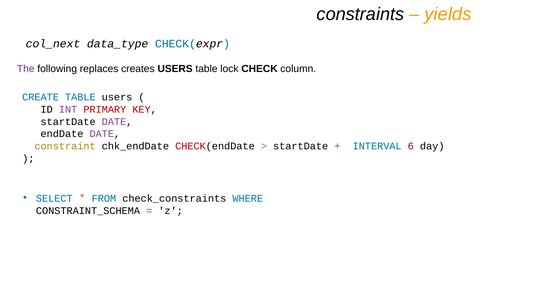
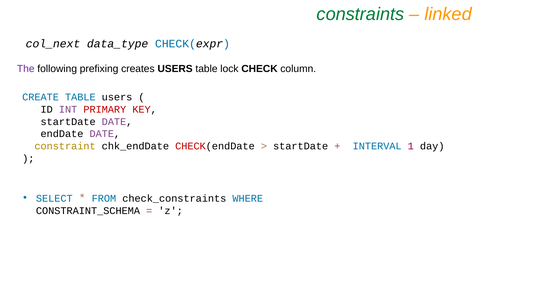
constraints colour: black -> green (360, 14)
yields: yields -> linked (448, 14)
replaces: replaces -> prefixing (99, 69)
6: 6 -> 1 (411, 146)
